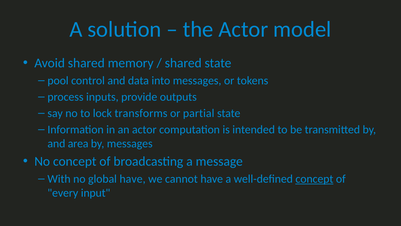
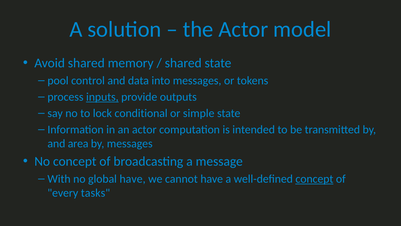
inputs underline: none -> present (102, 97)
transforms: transforms -> conditional (141, 113)
partial: partial -> simple (199, 113)
input: input -> tasks (95, 193)
